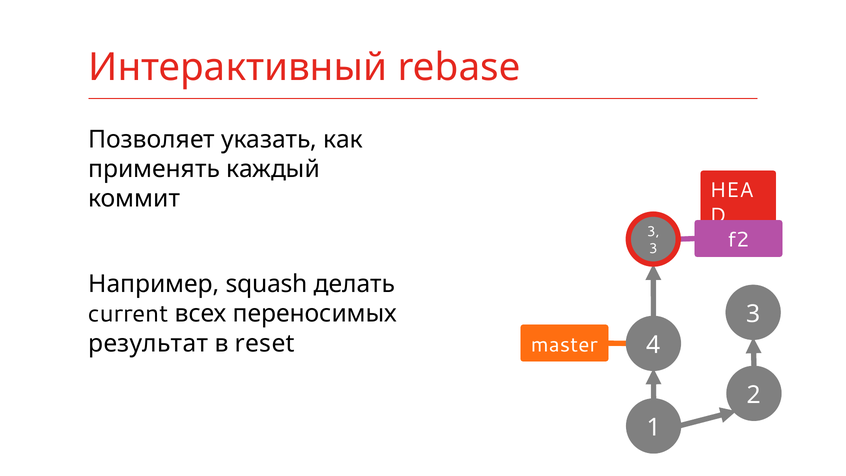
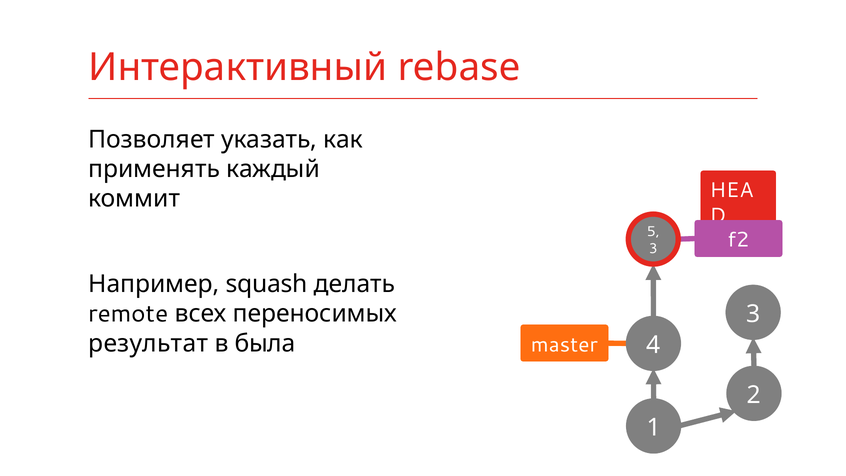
3: 3 -> 5 (653, 232)
current: current -> remote (128, 314)
reset: reset -> была (265, 343)
